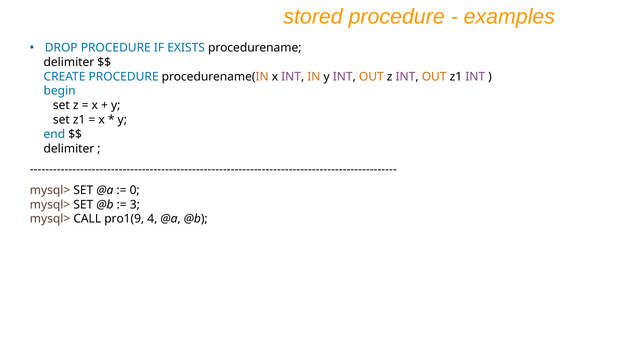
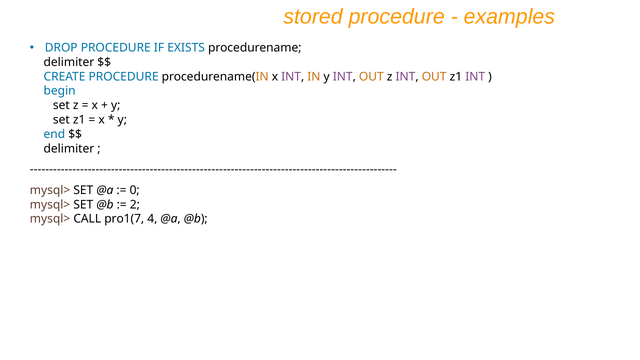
3: 3 -> 2 (135, 205)
pro1(9: pro1(9 -> pro1(7 (124, 219)
